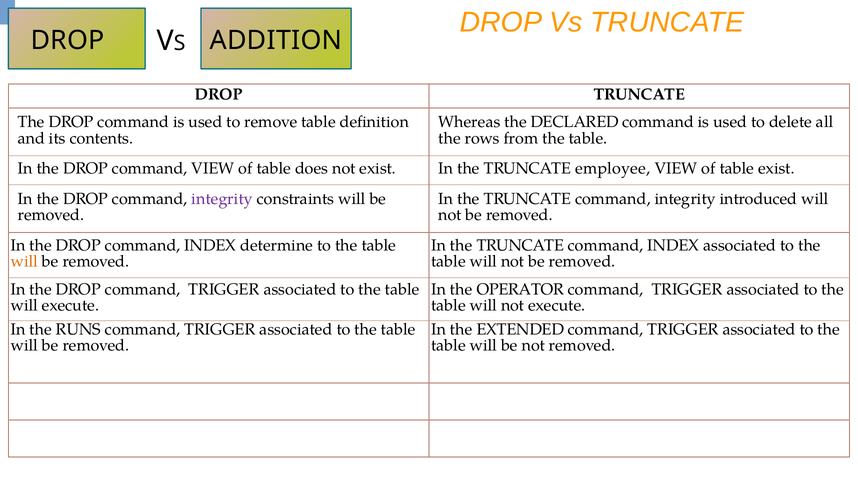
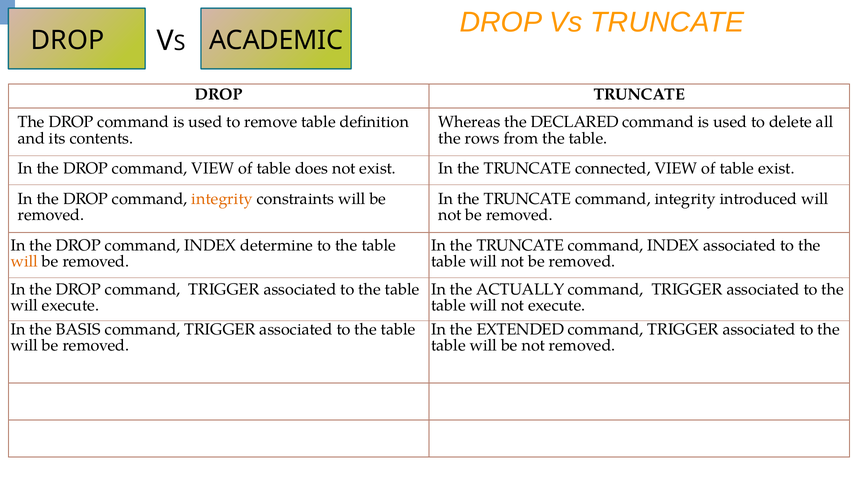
ADDITION: ADDITION -> ACADEMIC (276, 41)
employee: employee -> connected (613, 169)
integrity colour: purple -> orange (222, 199)
OPERATOR: OPERATOR -> ACTUALLY (520, 290)
RUNS: RUNS -> BASIS (78, 330)
